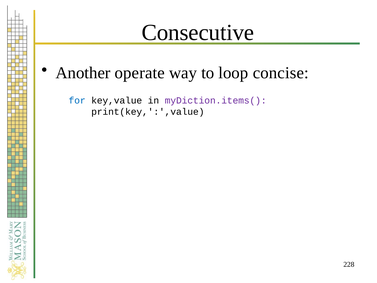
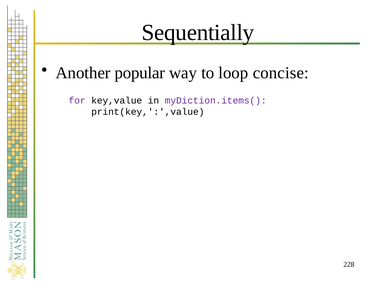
Consecutive: Consecutive -> Sequentially (198, 32)
operate: operate -> popular (140, 73)
for colour: blue -> purple (77, 100)
